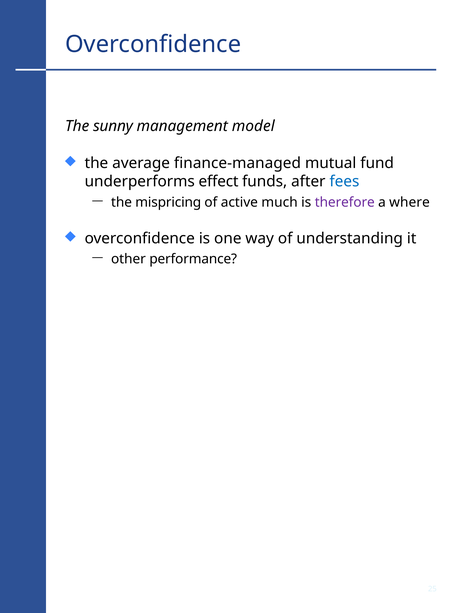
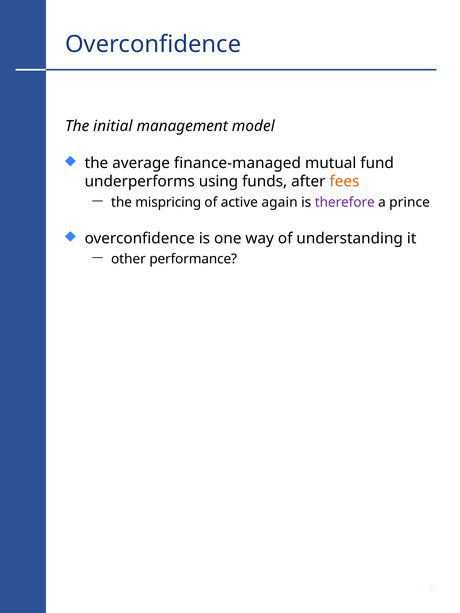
sunny: sunny -> initial (113, 126)
effect: effect -> using (218, 182)
fees colour: blue -> orange (344, 182)
much: much -> again (280, 202)
where: where -> prince (410, 202)
